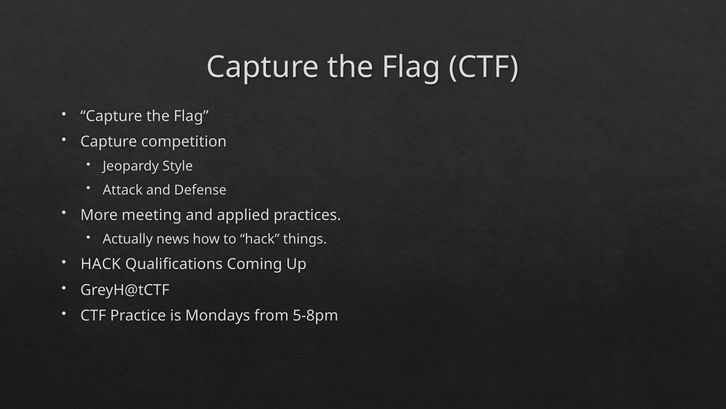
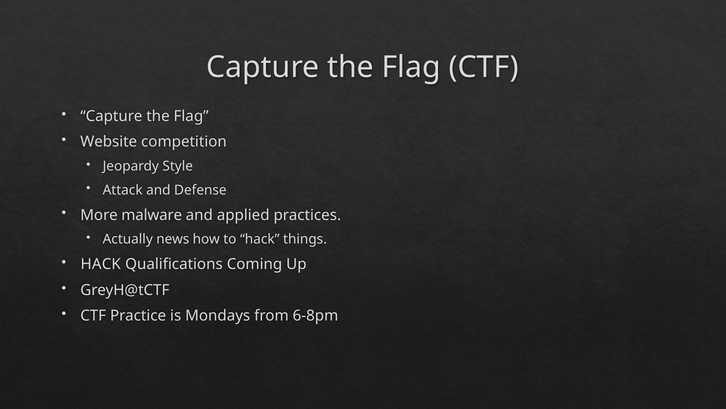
Capture: Capture -> Website (109, 142)
meeting: meeting -> malware (152, 215)
5-8pm: 5-8pm -> 6-8pm (315, 315)
